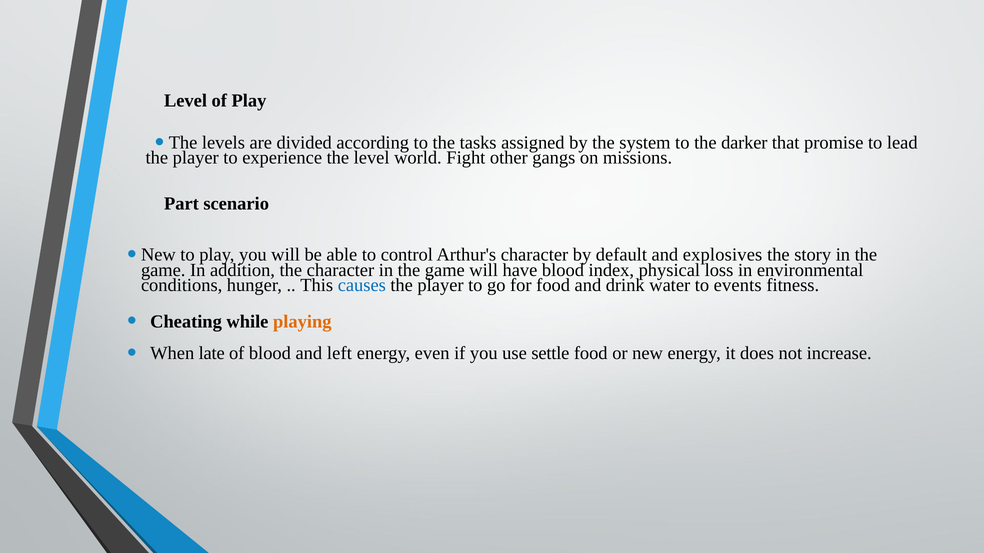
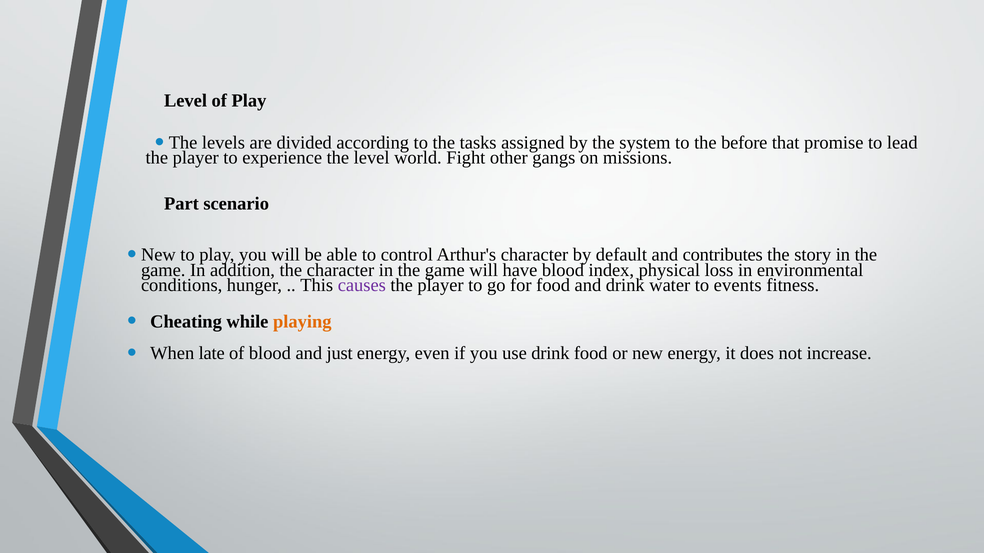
darker: darker -> before (744, 143)
explosives: explosives -> contributes (723, 255)
causes colour: blue -> purple (362, 286)
left: left -> just (340, 354)
use settle: settle -> drink (550, 354)
